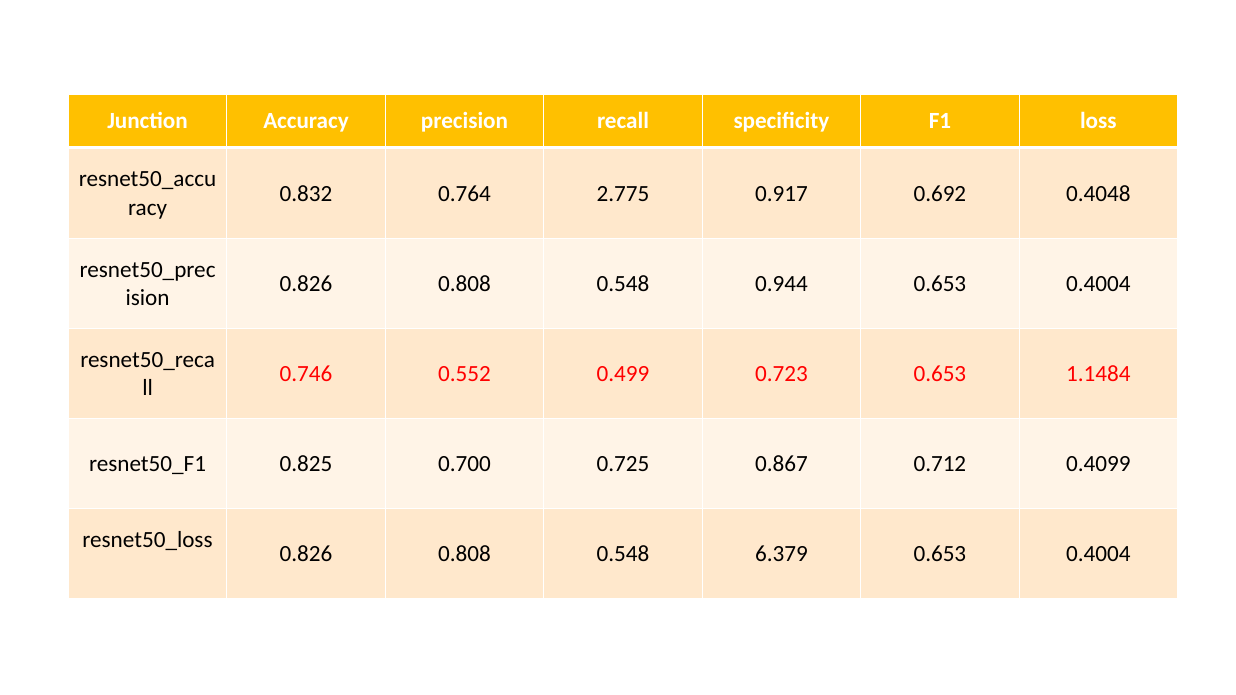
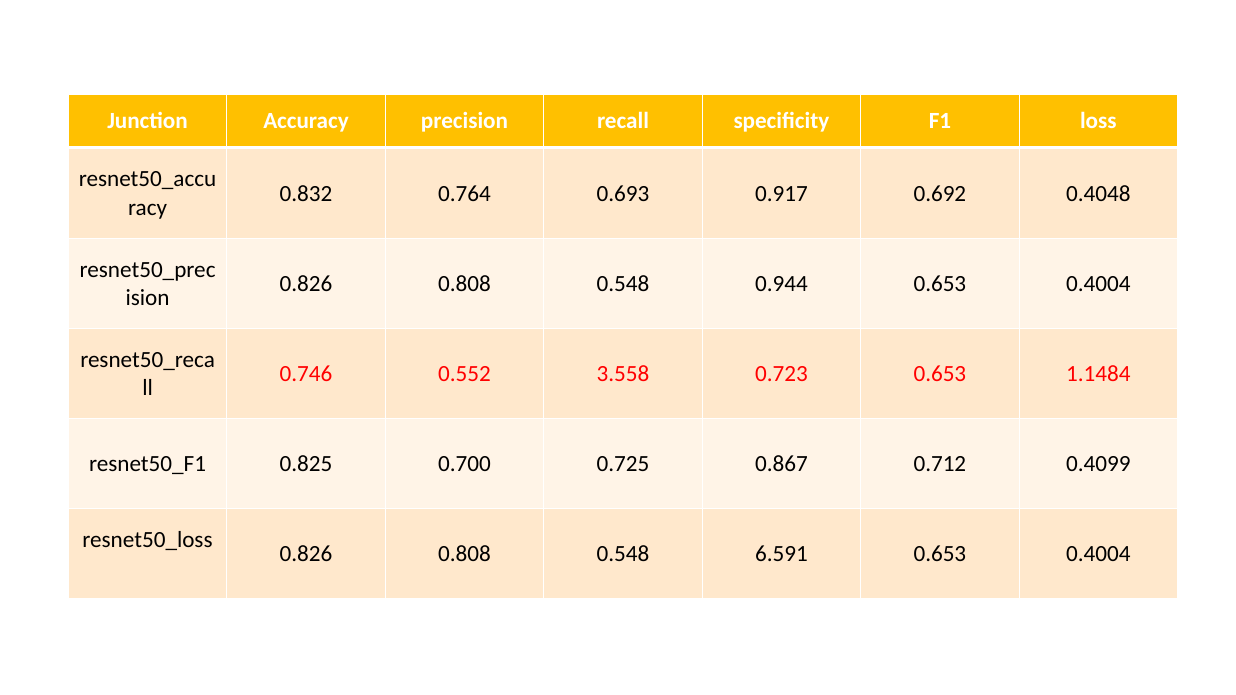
2.775: 2.775 -> 0.693 (623, 193)
0.499: 0.499 -> 3.558 (623, 374)
6.379: 6.379 -> 6.591 (781, 554)
